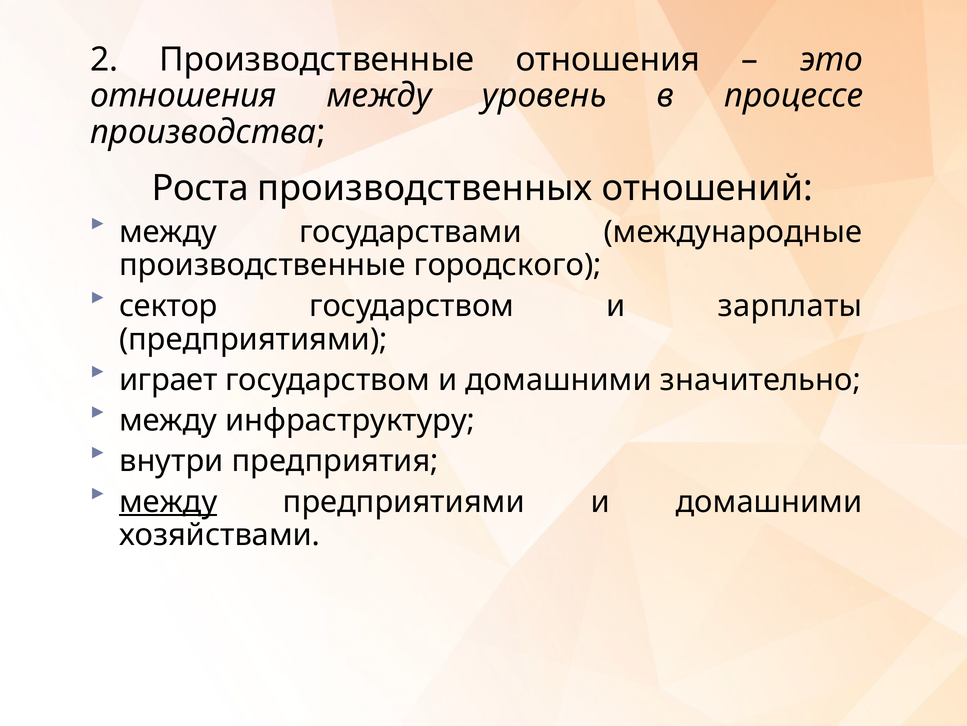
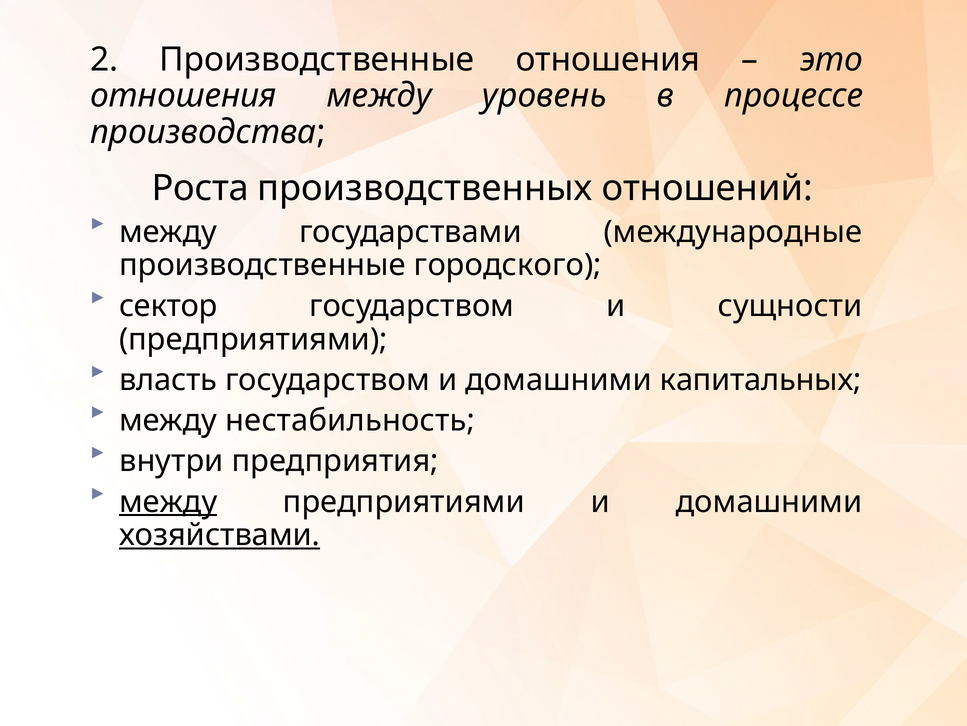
зарплаты: зарплаты -> сущности (790, 306)
играет: играет -> власть (168, 380)
значительно: значительно -> капитальных (761, 380)
инфраструктуру: инфраструктуру -> нестабильность (350, 420)
хозяйствами underline: none -> present (220, 535)
